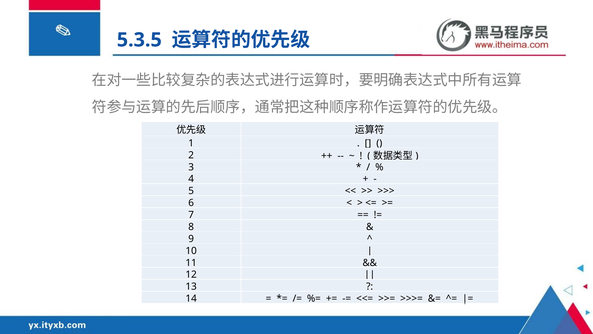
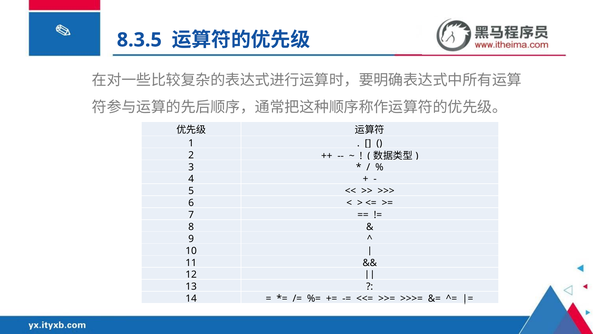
5.3.5: 5.3.5 -> 8.3.5 (139, 40)
